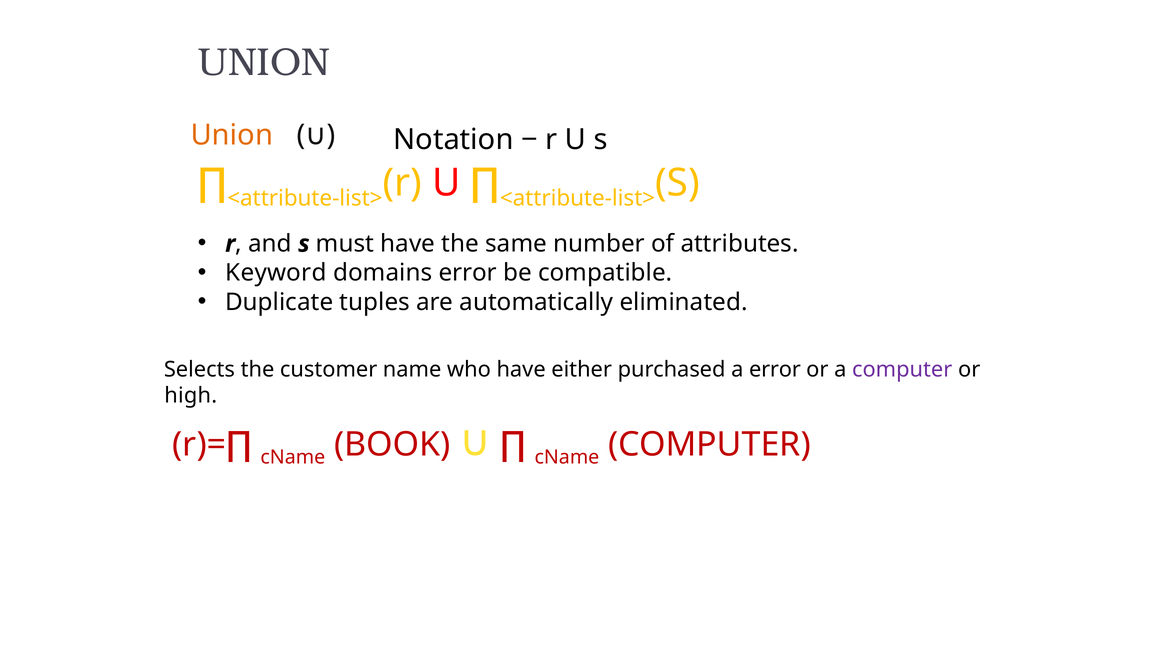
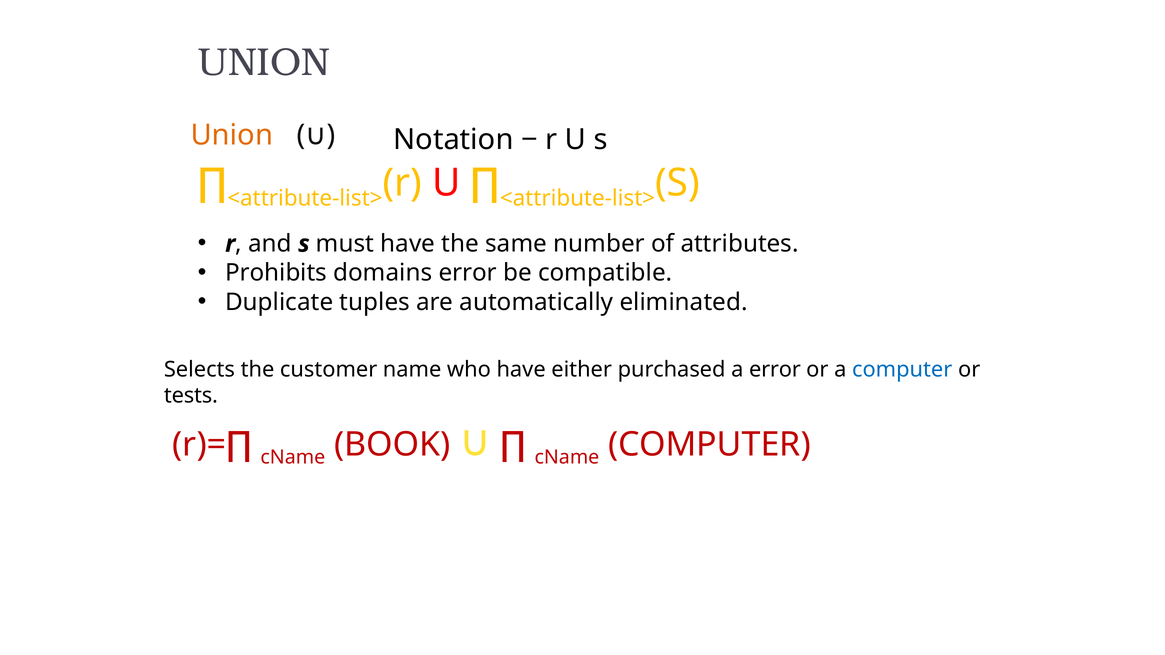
Keyword: Keyword -> Prohibits (276, 273)
computer colour: purple -> blue (902, 370)
high: high -> tests (191, 396)
